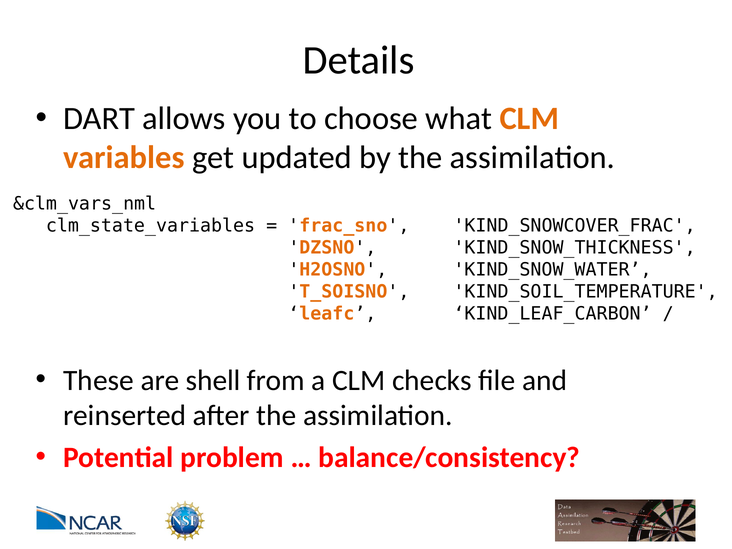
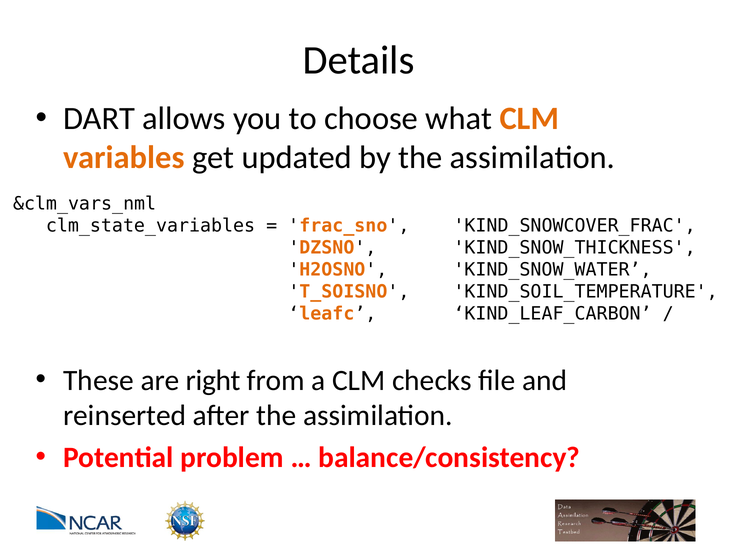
shell: shell -> right (213, 380)
